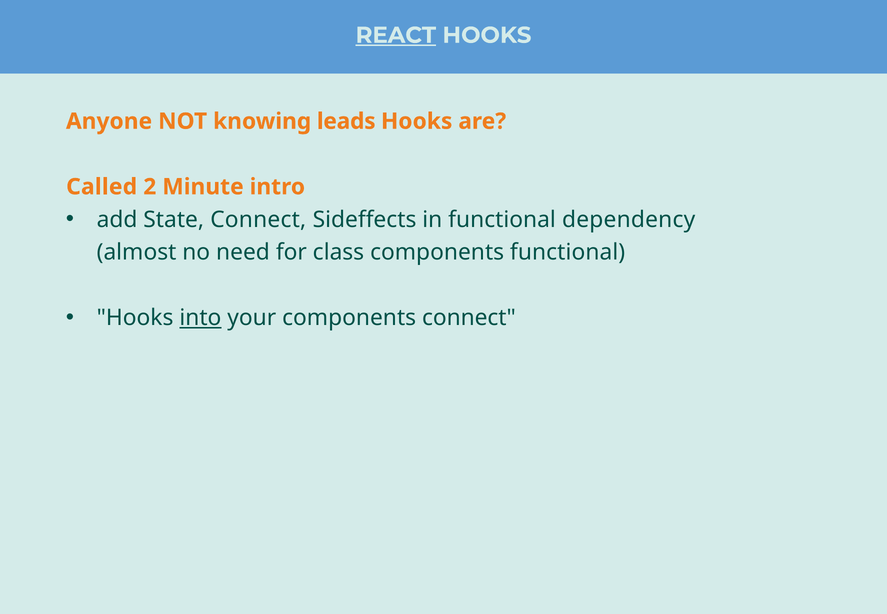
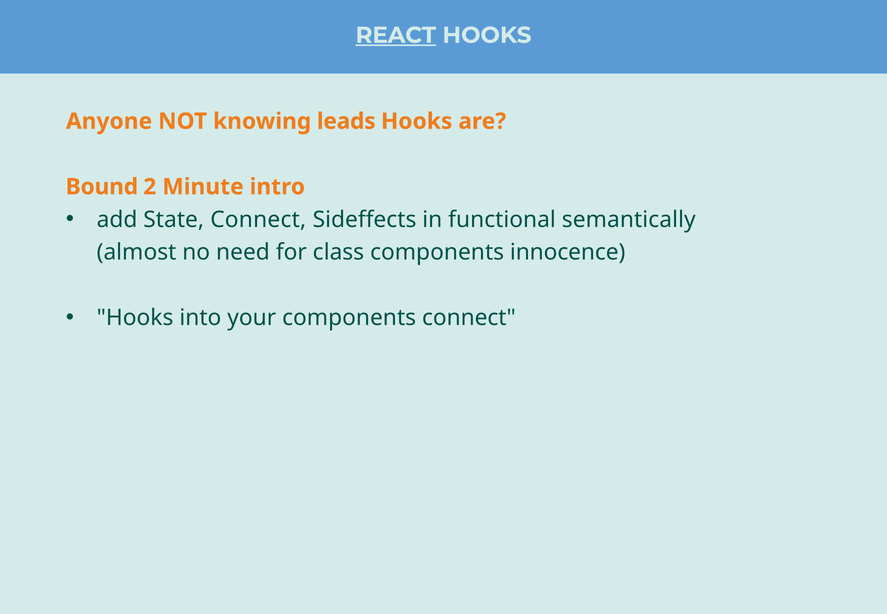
Called: Called -> Bound (102, 187)
dependency: dependency -> semantically (629, 220)
components functional: functional -> innocence (568, 252)
into underline: present -> none (200, 318)
